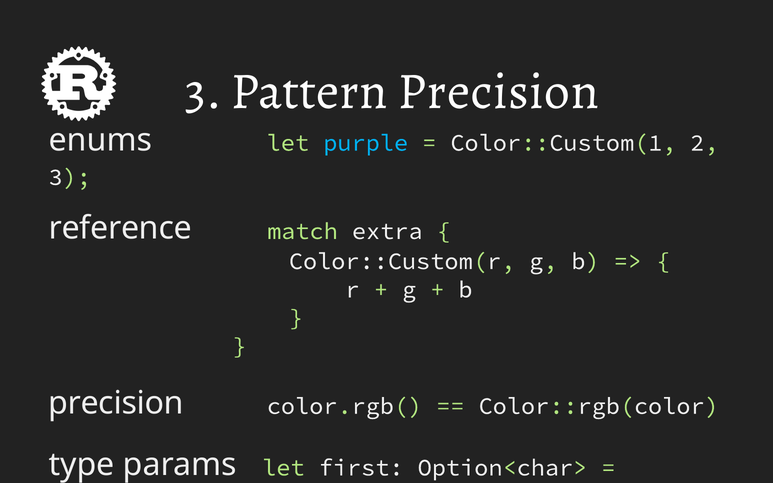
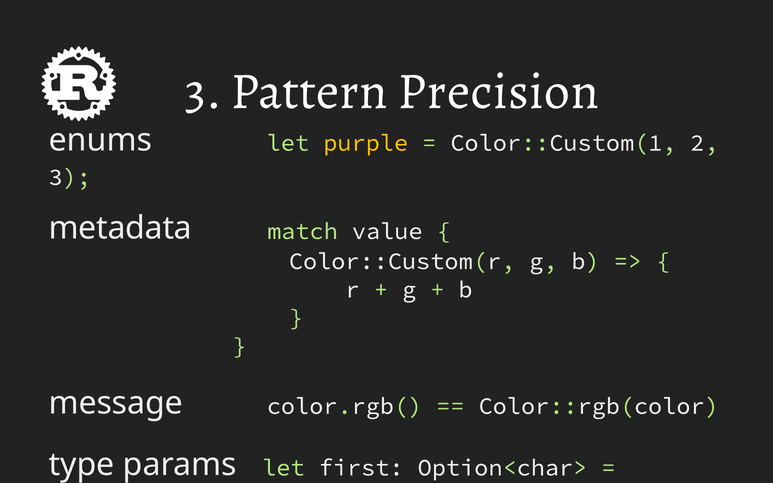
purple colour: light blue -> yellow (366, 143)
reference: reference -> metadata (120, 228)
extra: extra -> value (387, 231)
precision: precision -> message (116, 403)
